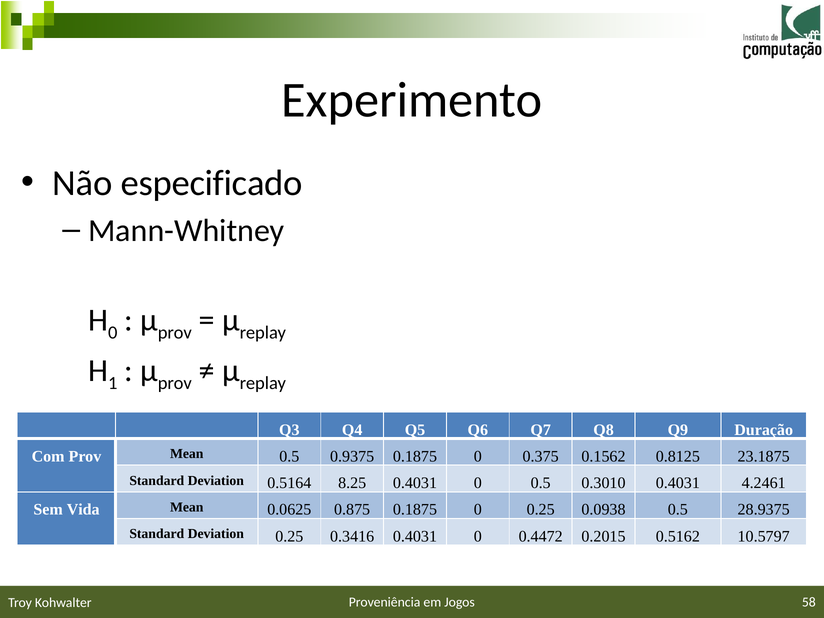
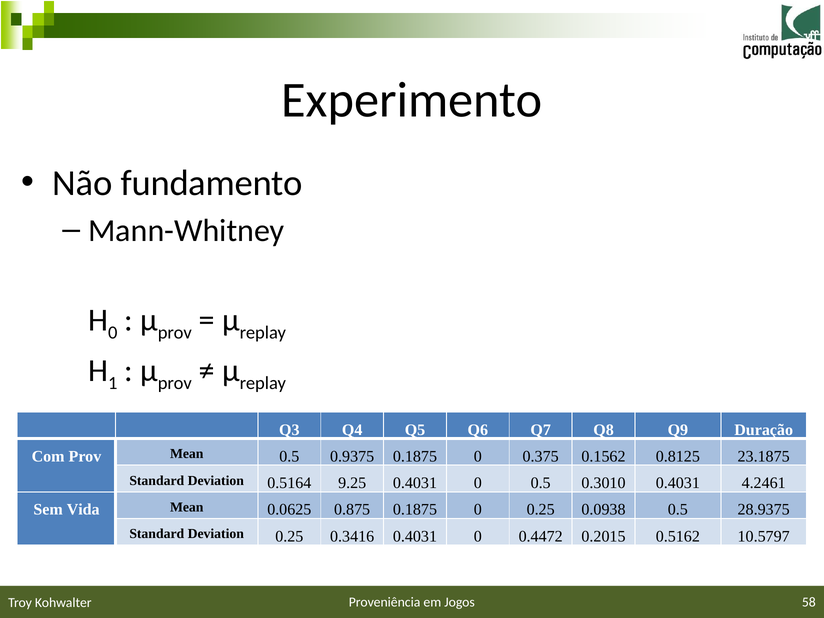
especificado: especificado -> fundamento (212, 183)
8.25: 8.25 -> 9.25 (352, 483)
